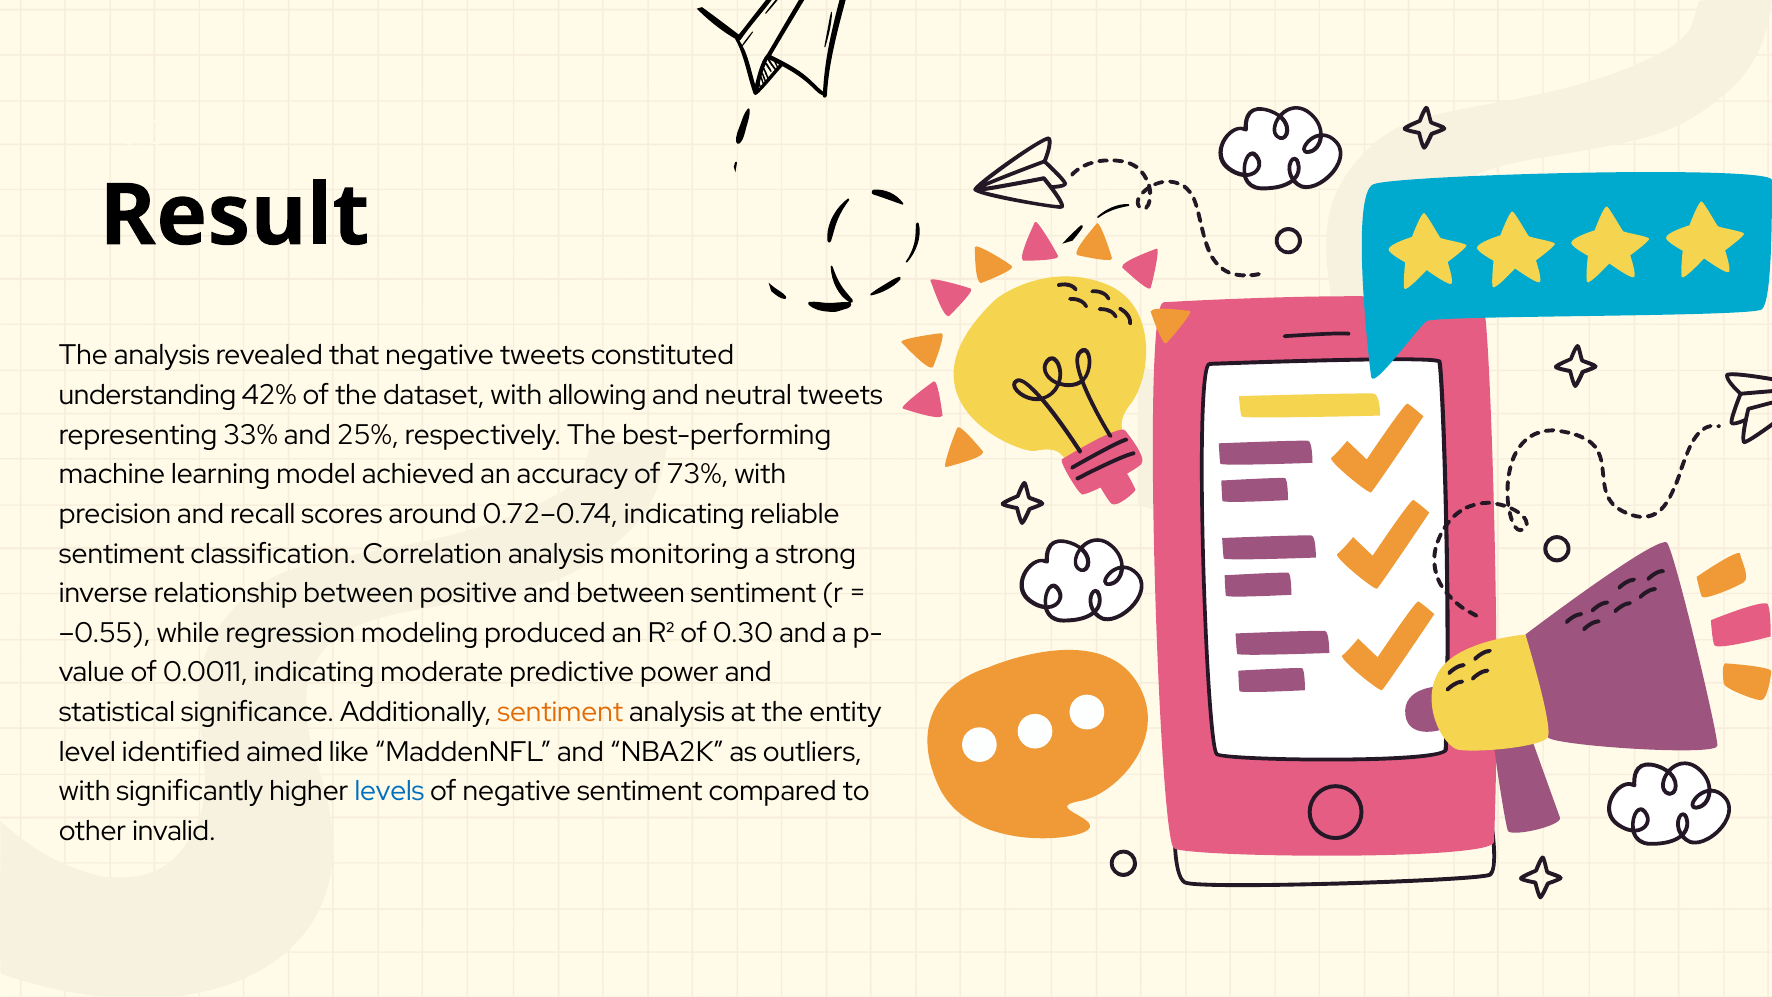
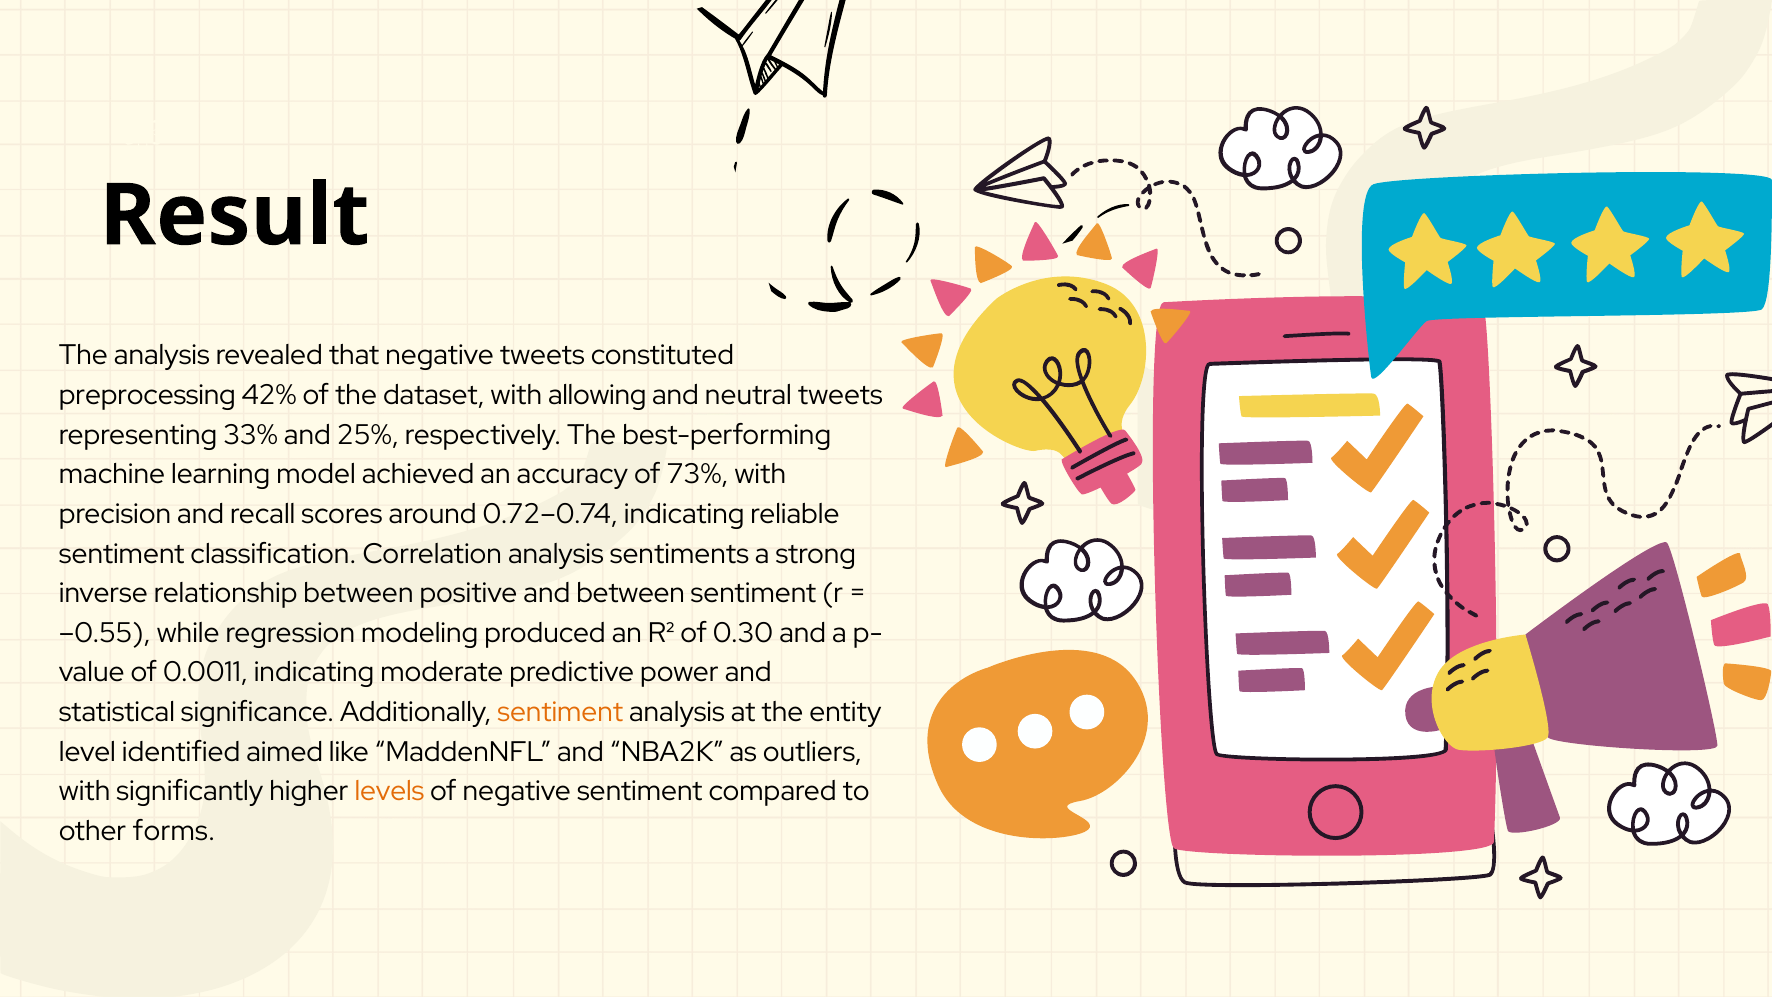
understanding: understanding -> preprocessing (147, 395)
monitoring: monitoring -> sentiments (679, 554)
levels colour: blue -> orange (389, 791)
invalid: invalid -> forms (174, 831)
